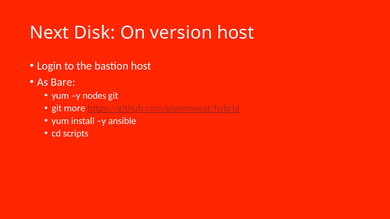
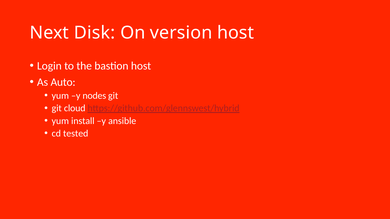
Bare: Bare -> Auto (63, 82)
more: more -> cloud (75, 108)
scripts: scripts -> tested (76, 134)
